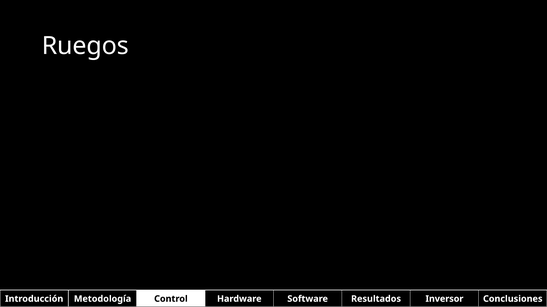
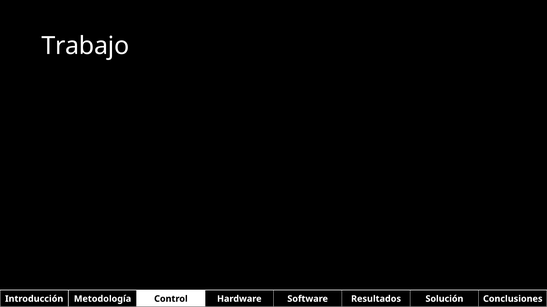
Ruegos: Ruegos -> Trabajo (85, 46)
Inversor: Inversor -> Solución (444, 299)
